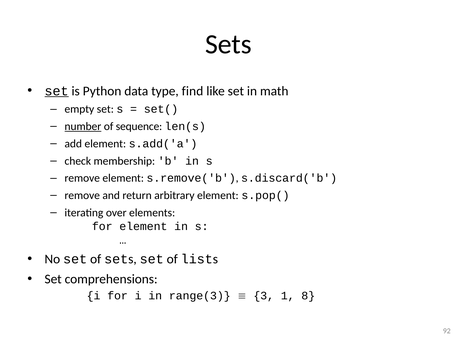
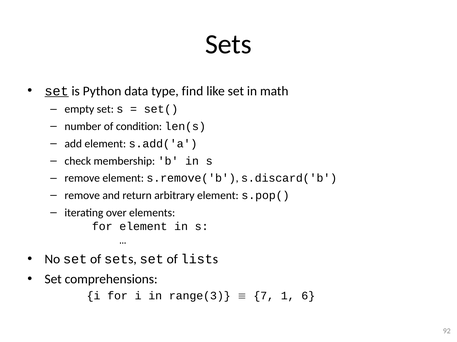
number underline: present -> none (83, 127)
sequence: sequence -> condition (139, 127)
3: 3 -> 7 (264, 296)
8: 8 -> 6 (308, 296)
